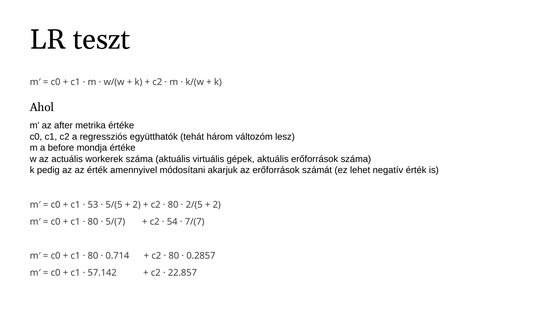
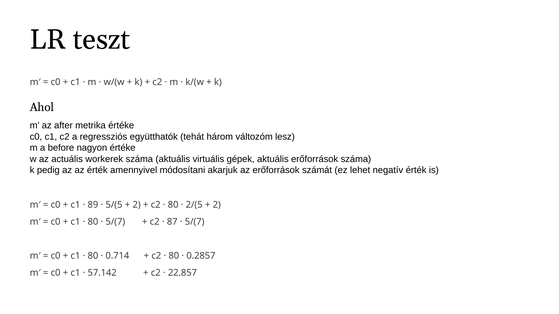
mondja: mondja -> nagyon (92, 148)
53: 53 -> 89 (93, 205)
54: 54 -> 87 (172, 222)
7/(7: 7/(7 -> 5/(7 (195, 222)
